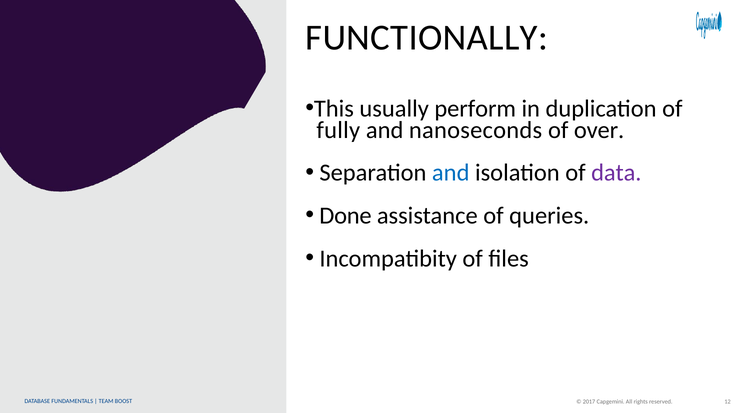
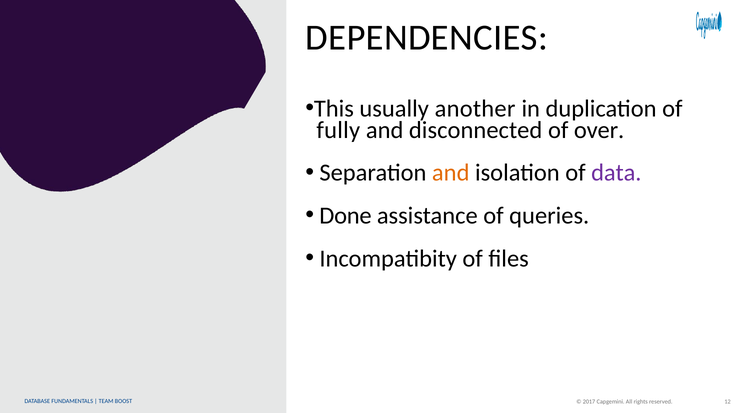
FUNCTIONALLY: FUNCTIONALLY -> DEPENDENCIES (427, 38)
perform: perform -> another (475, 109)
nanoseconds: nanoseconds -> disconnected (476, 130)
and colour: blue -> orange (451, 173)
